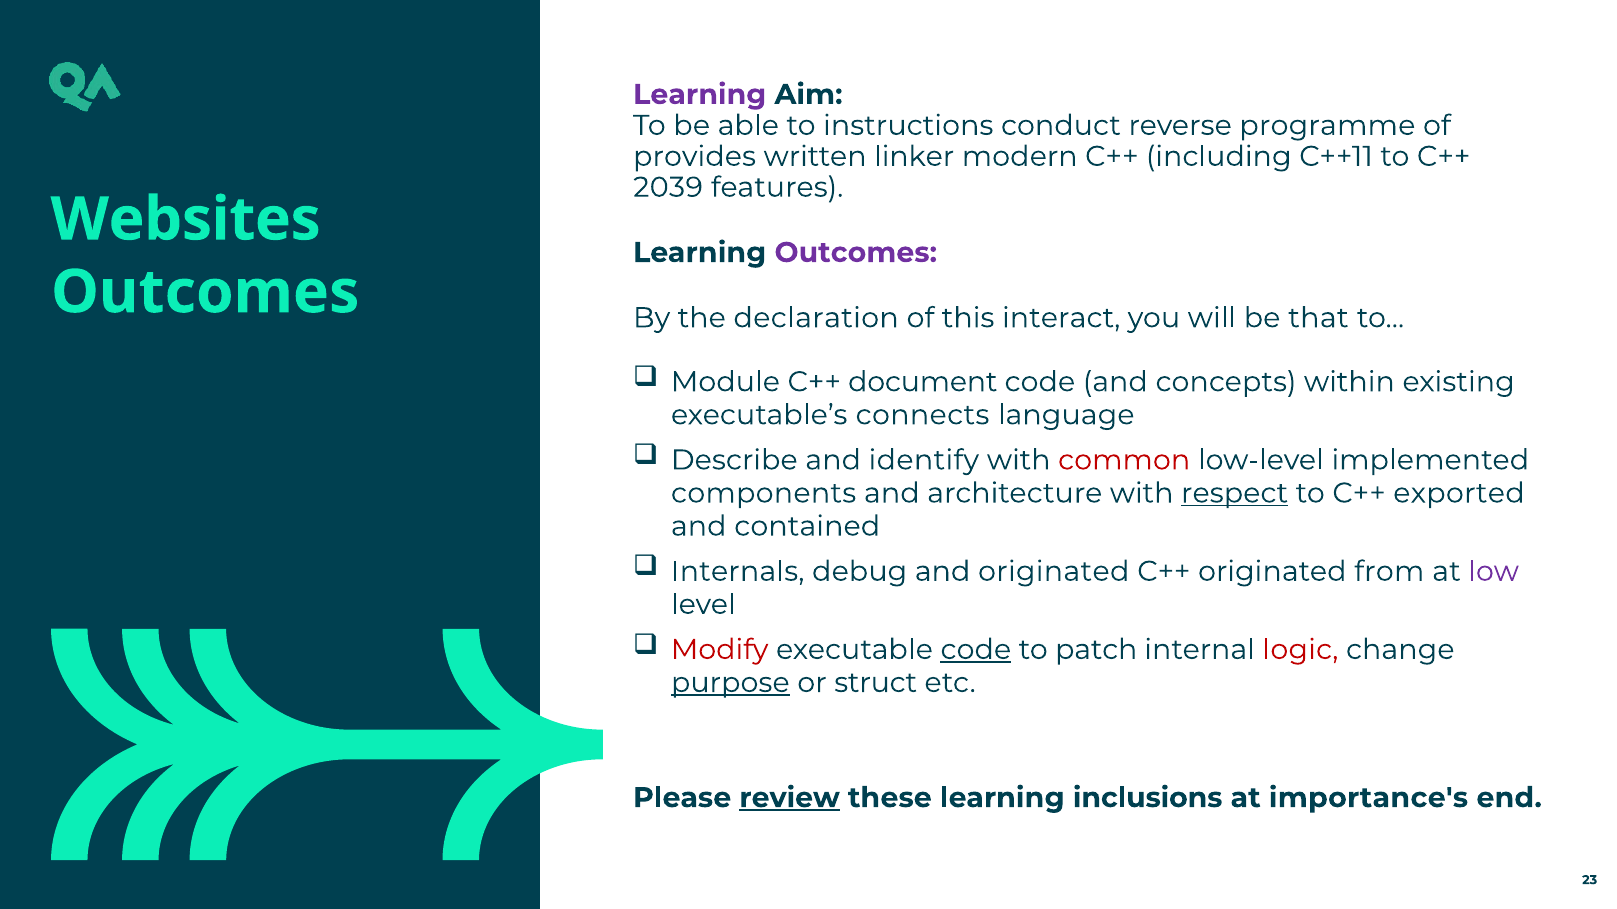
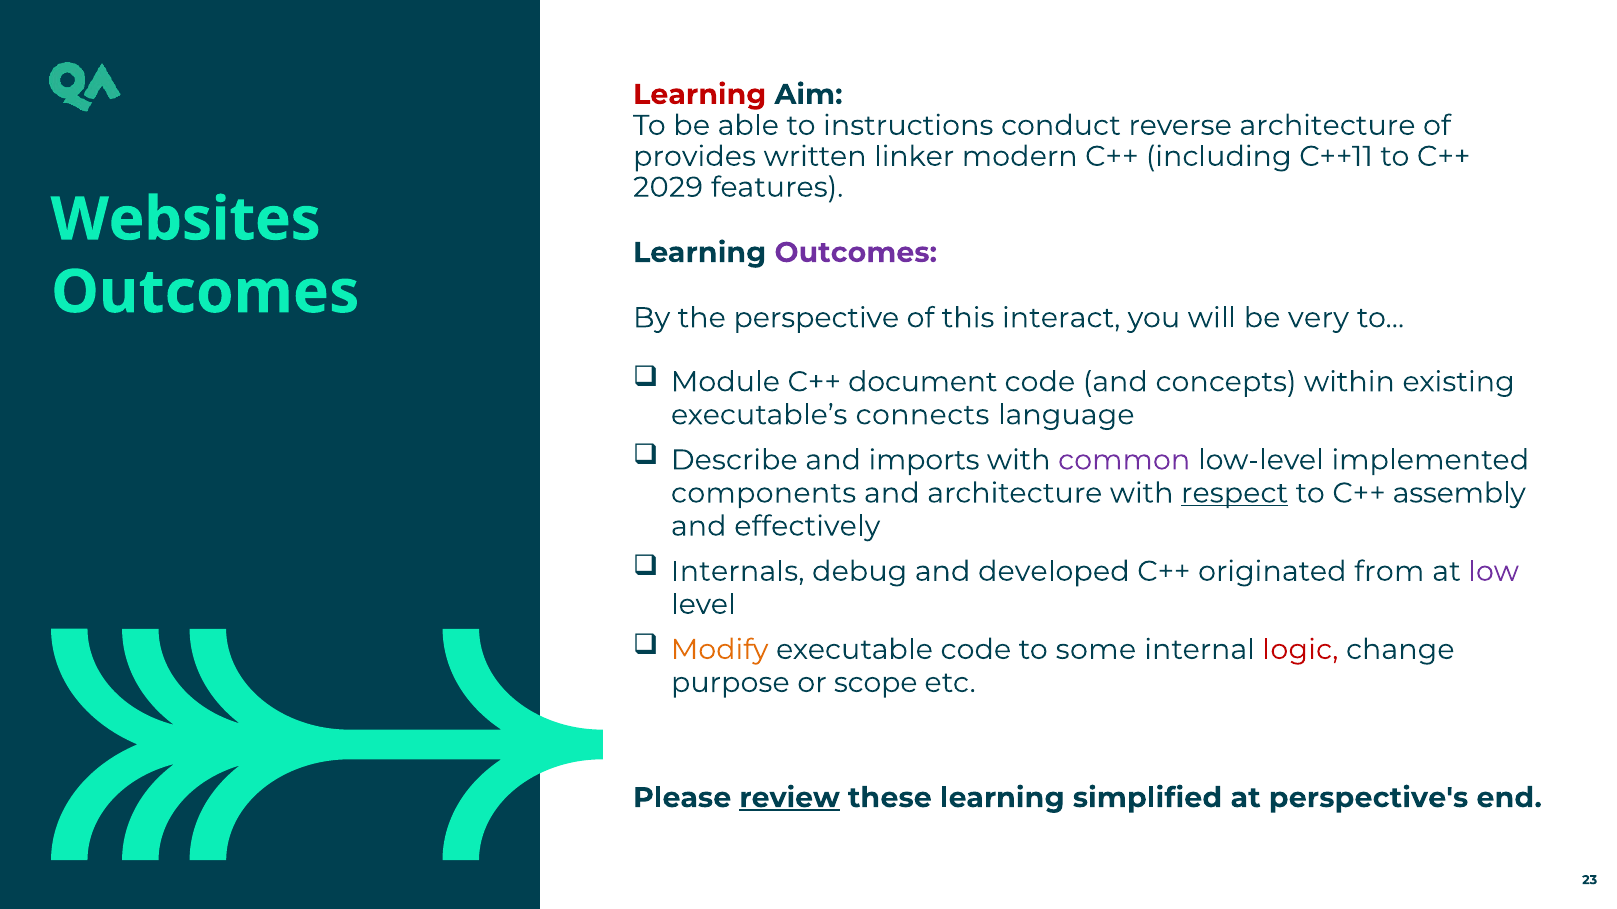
Learning colour: purple -> red (700, 95)
reverse programme: programme -> architecture (1327, 126)
2039: 2039 -> 2029 (668, 187)
declaration: declaration -> perspective (816, 318)
that: that -> very (1318, 318)
identify: identify -> imports (924, 460)
common colour: red -> purple (1124, 460)
exported: exported -> assembly (1459, 493)
contained: contained -> effectively (807, 526)
and originated: originated -> developed (1054, 572)
Modify colour: red -> orange (720, 650)
code underline: present -> none (976, 650)
patch: patch -> some (1096, 650)
purpose underline: present -> none (730, 683)
struct: struct -> scope (876, 683)
inclusions: inclusions -> simplified (1148, 798)
importance's: importance's -> perspective's (1369, 798)
